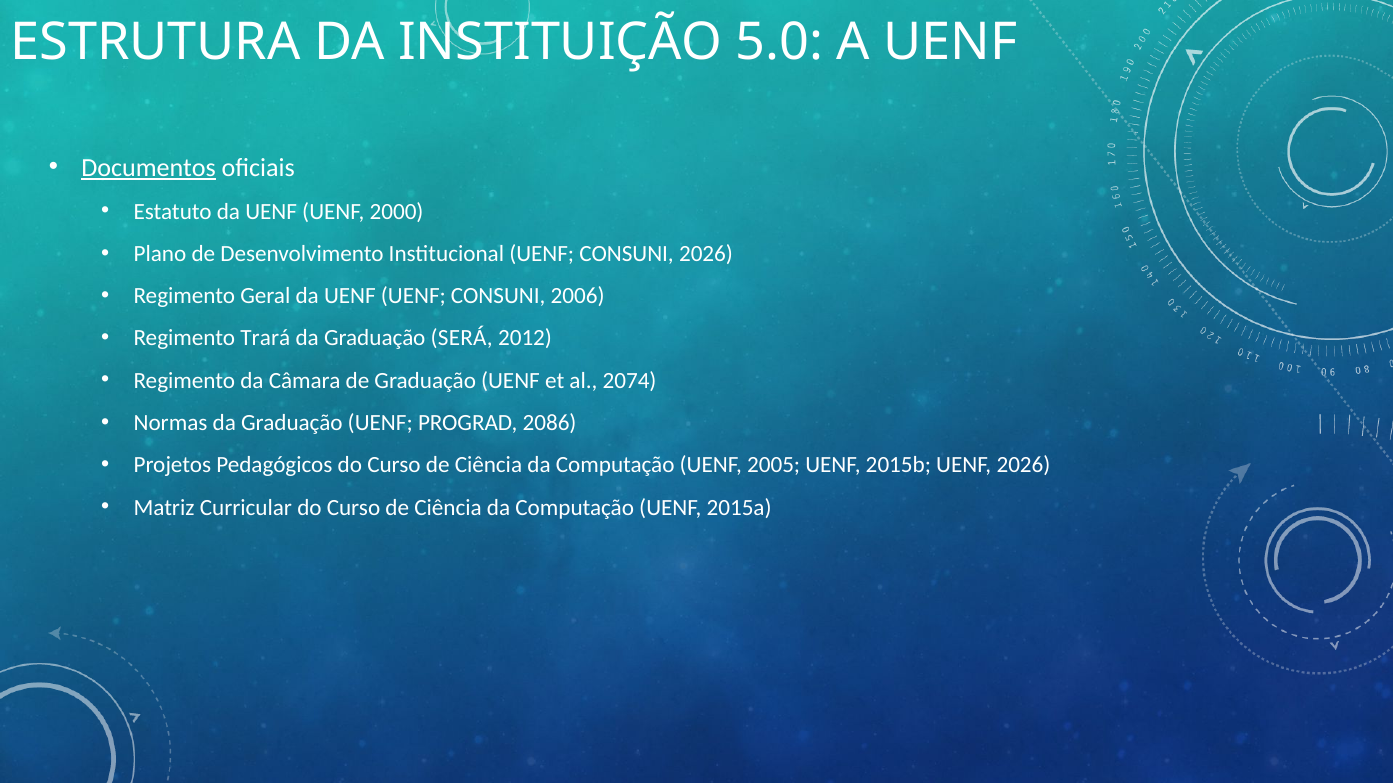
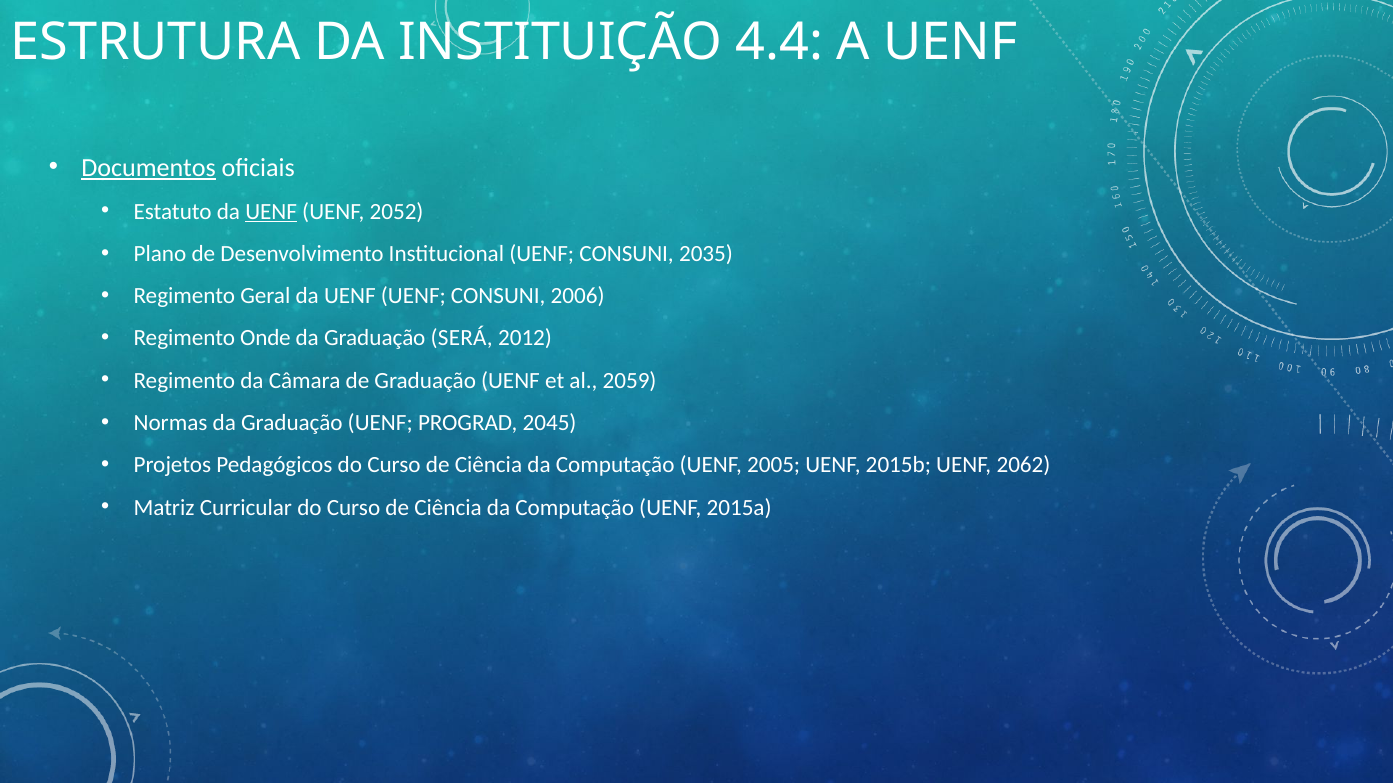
5.0: 5.0 -> 4.4 (779, 42)
UENF underline: none -> present (271, 212)
2000: 2000 -> 2052 (397, 212)
CONSUNI 2026: 2026 -> 2035 (706, 254)
Trará: Trará -> Onde (265, 339)
2074: 2074 -> 2059 (630, 381)
2086: 2086 -> 2045 (550, 423)
UENF 2026: 2026 -> 2062 (1024, 466)
